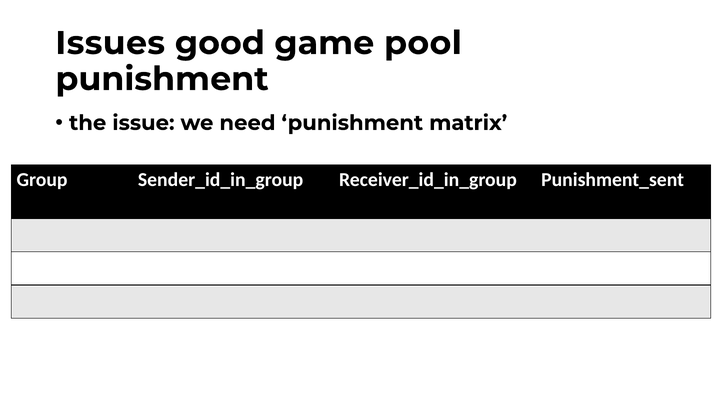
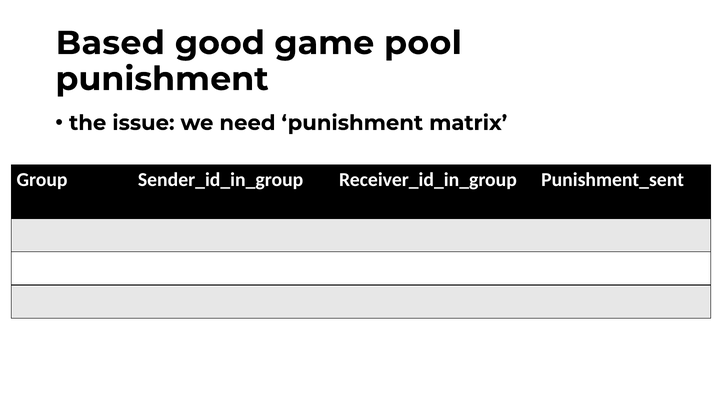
Issues: Issues -> Based (110, 43)
